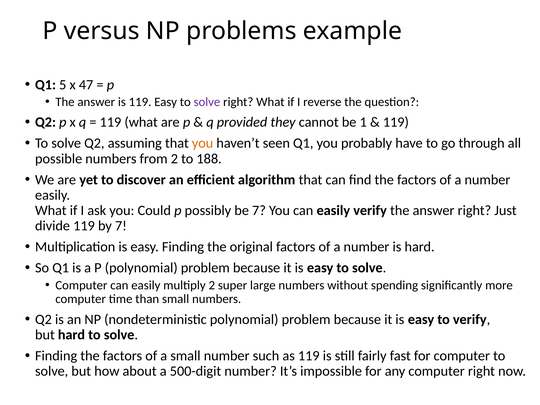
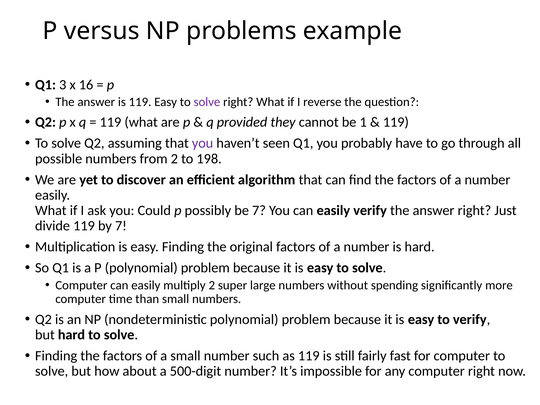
5: 5 -> 3 (63, 85)
47: 47 -> 16 (86, 85)
you colour: orange -> purple (203, 143)
188: 188 -> 198 (209, 159)
